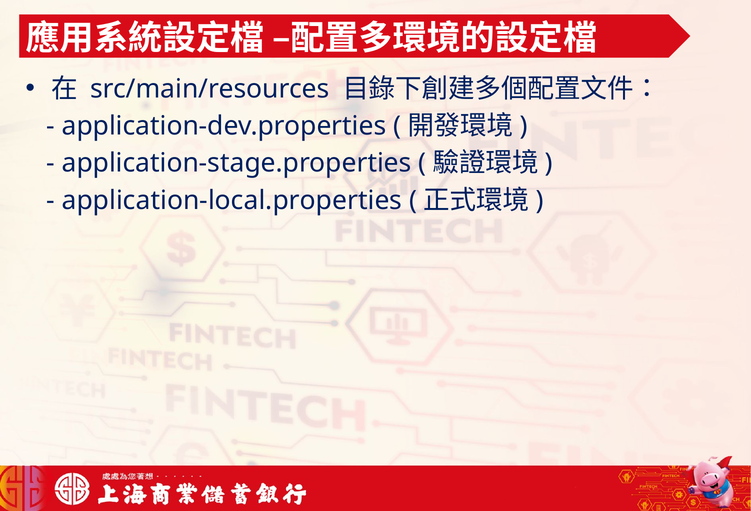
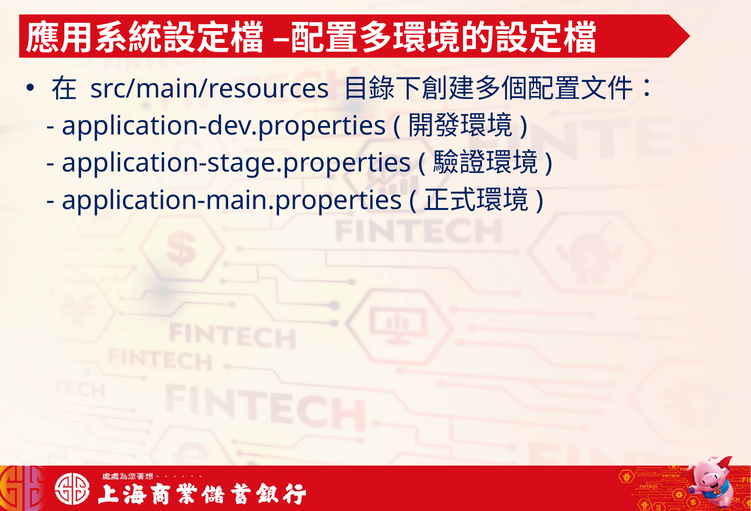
application-local.properties: application-local.properties -> application-main.properties (232, 200)
